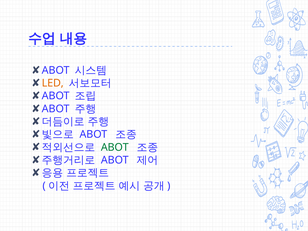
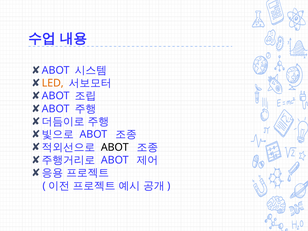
ABOT colour: green -> black (115, 147)
